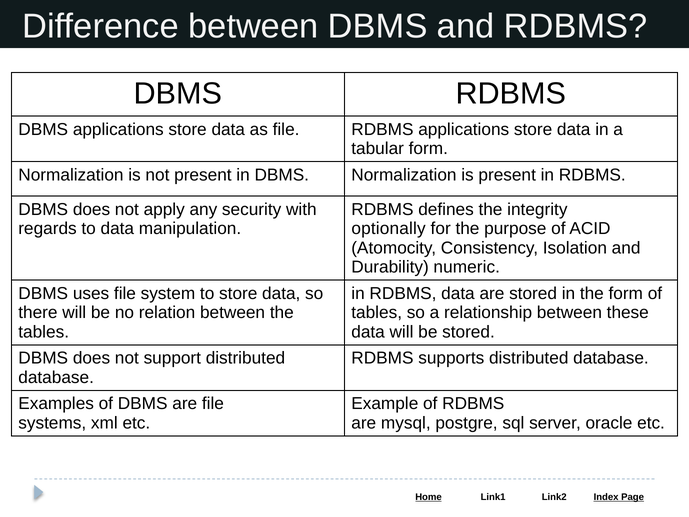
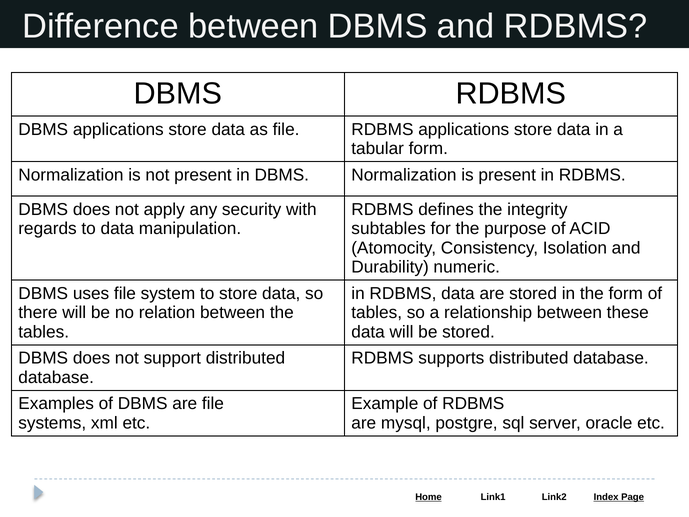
optionally: optionally -> subtables (389, 229)
